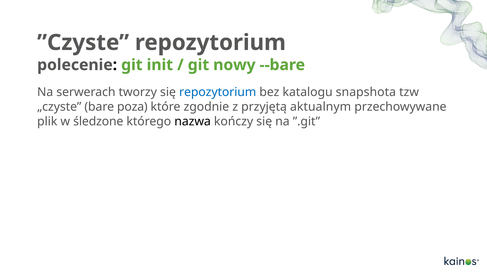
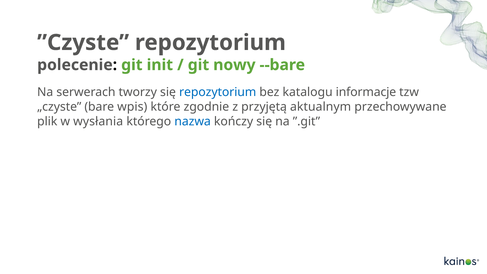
snapshota: snapshota -> informacje (366, 92)
poza: poza -> wpis (132, 107)
śledzone: śledzone -> wysłania (98, 121)
nazwa colour: black -> blue (193, 121)
